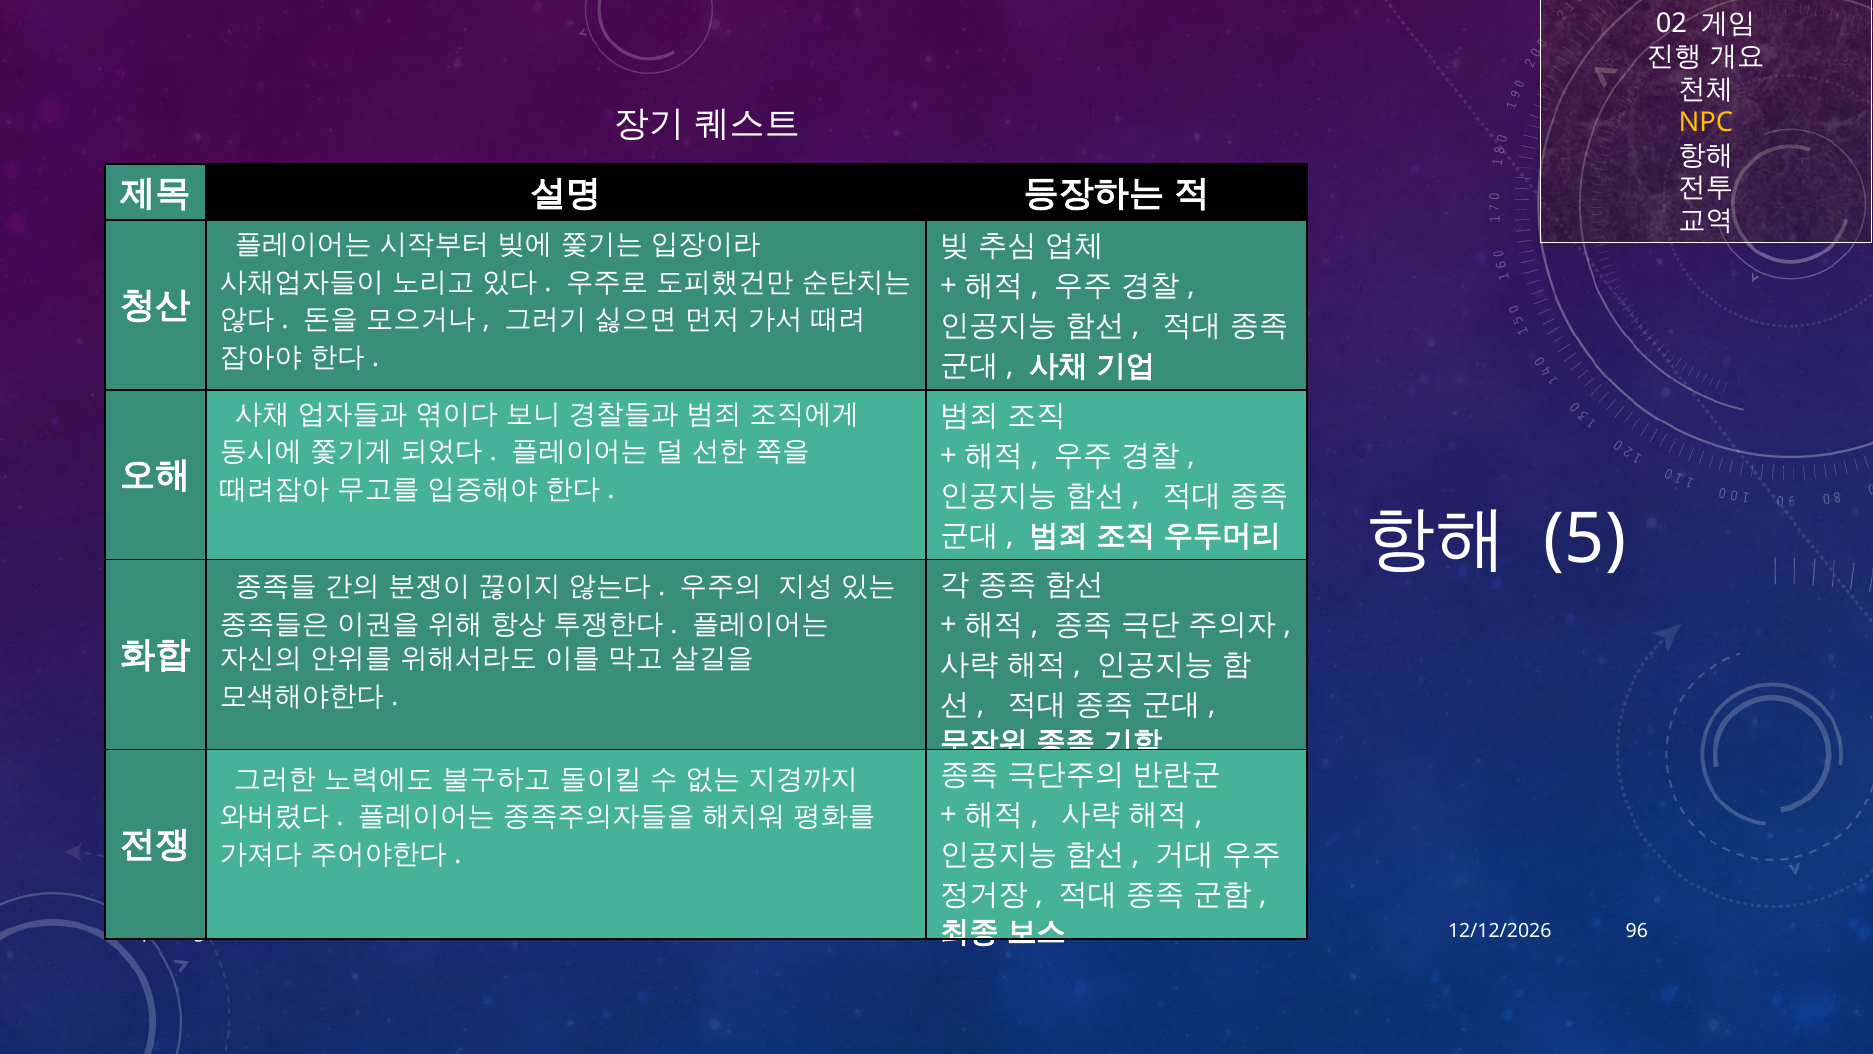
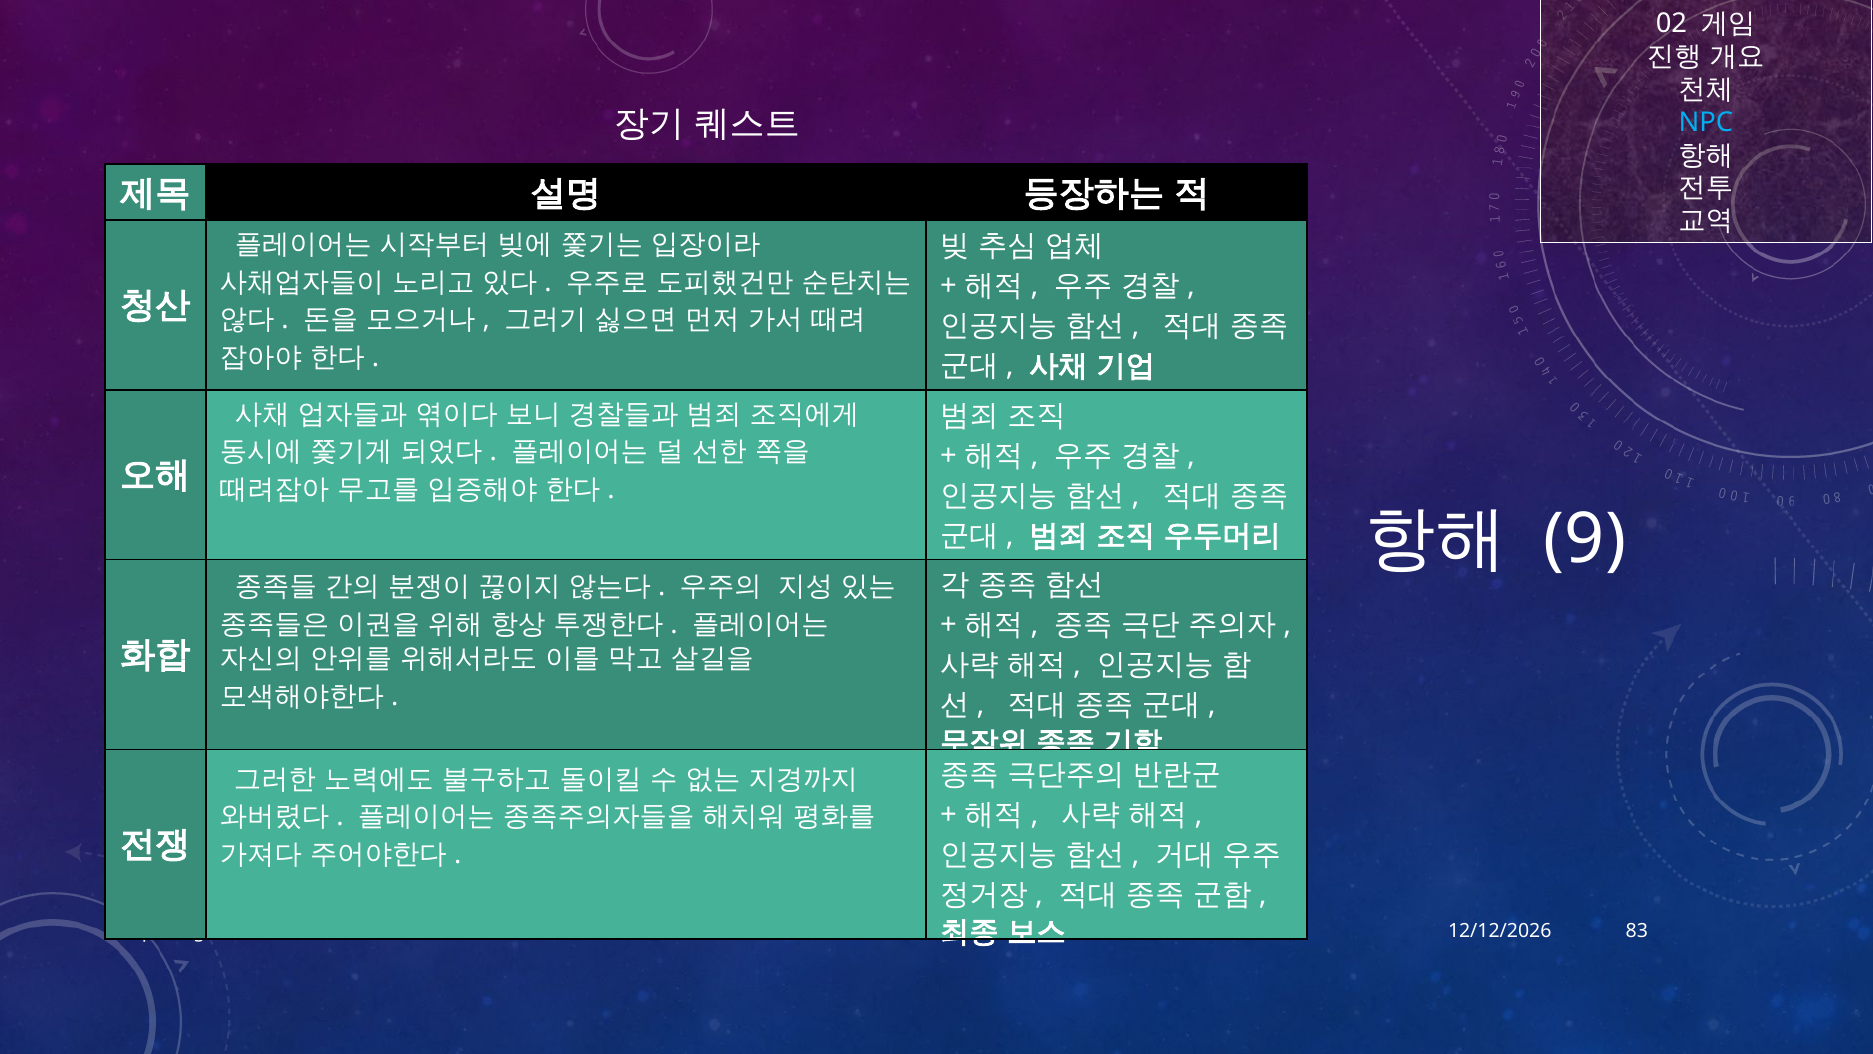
NPC colour: yellow -> light blue (1706, 122)
5: 5 -> 9 (1585, 539)
96: 96 -> 83 (1637, 931)
